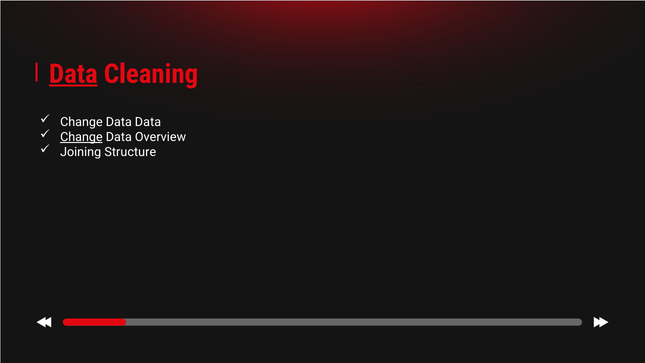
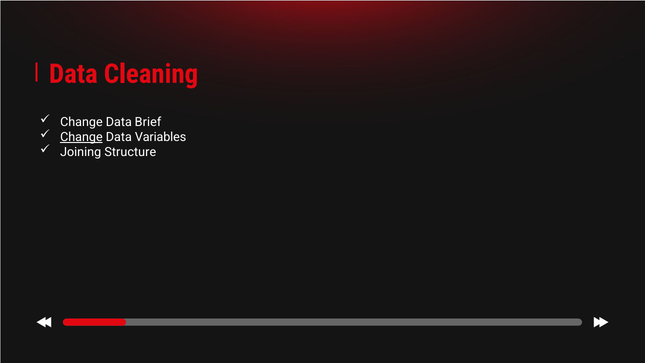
Data underline: present -> none (73, 74)
Data Data: Data -> Brief (148, 122)
Overview: Overview -> Variables (161, 137)
